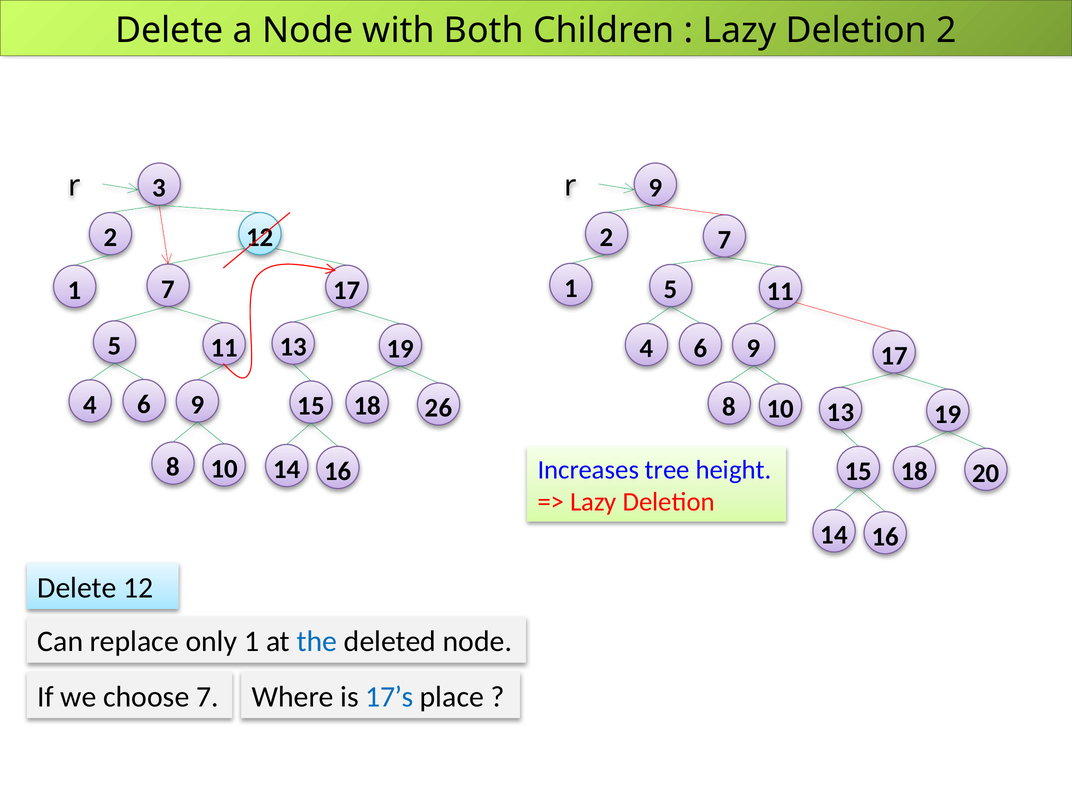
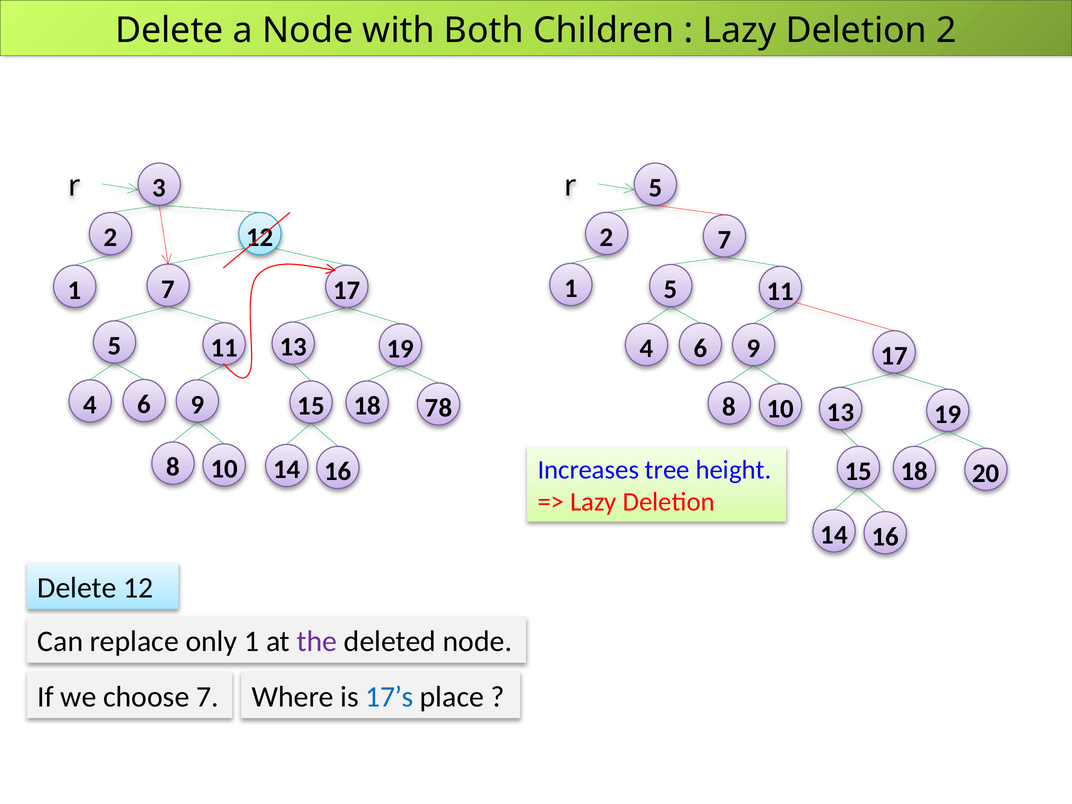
r 9: 9 -> 5 (655, 188)
26: 26 -> 78 (439, 408)
the colour: blue -> purple (317, 642)
